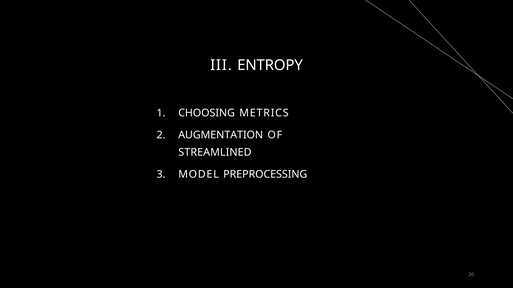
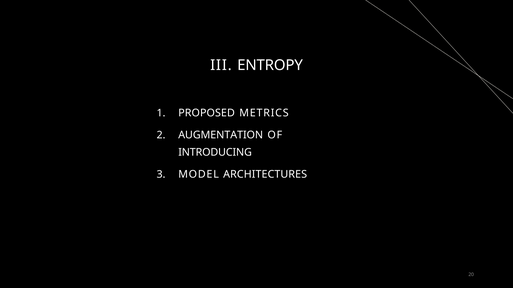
CHOOSING: CHOOSING -> PROPOSED (207, 113)
STREAMLINED: STREAMLINED -> INTRODUCING (215, 153)
PREPROCESSING: PREPROCESSING -> ARCHITECTURES (265, 175)
